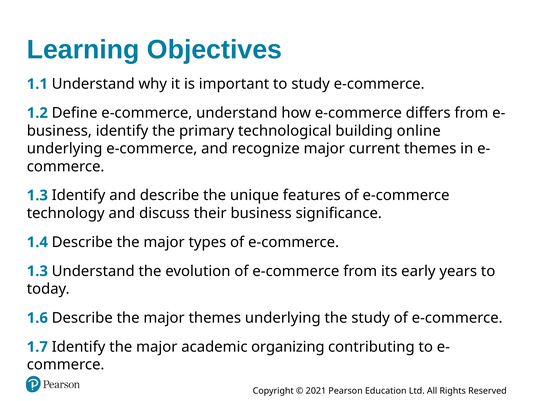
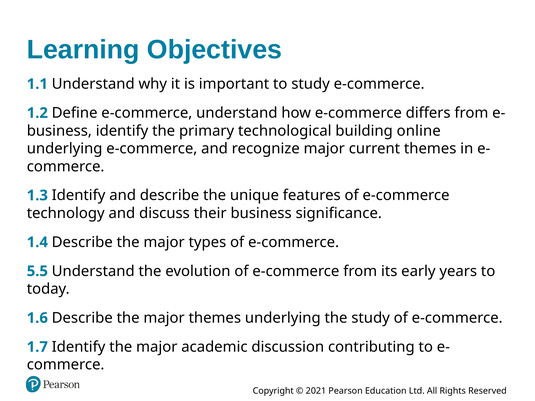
1.3: 1.3 -> 5.5 (37, 271)
organizing: organizing -> discussion (288, 347)
